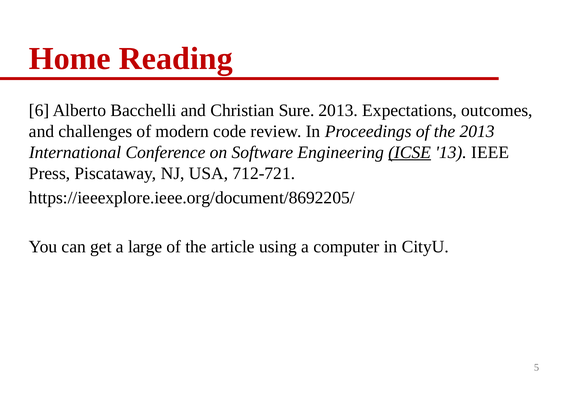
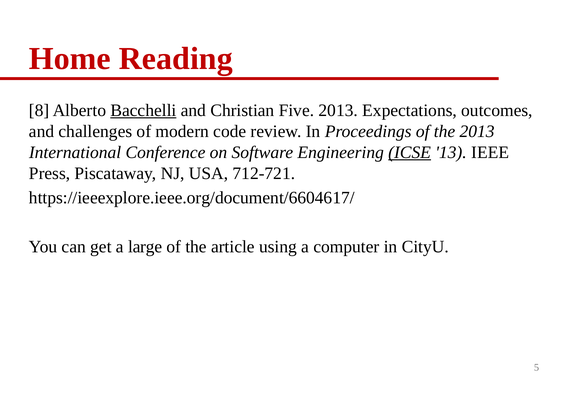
6: 6 -> 8 (39, 111)
Bacchelli underline: none -> present (143, 111)
Sure: Sure -> Five (296, 111)
https://ieeexplore.ieee.org/document/8692205/: https://ieeexplore.ieee.org/document/8692205/ -> https://ieeexplore.ieee.org/document/6604617/ (192, 198)
